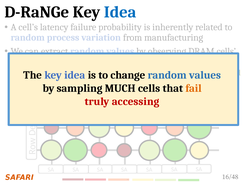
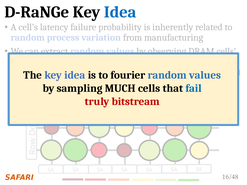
change: change -> fourier (128, 75)
fail colour: orange -> blue (194, 88)
accessing: accessing -> bitstream (136, 102)
